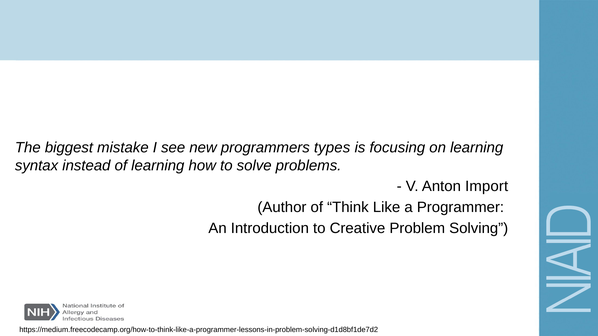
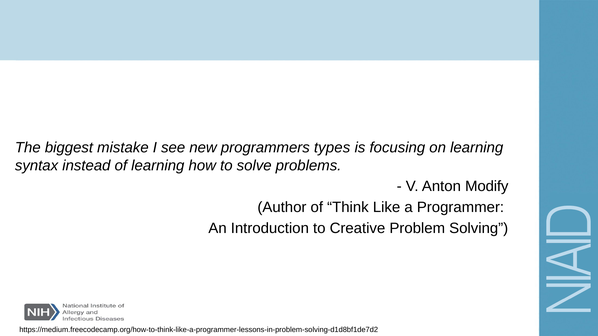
Import: Import -> Modify (487, 187)
